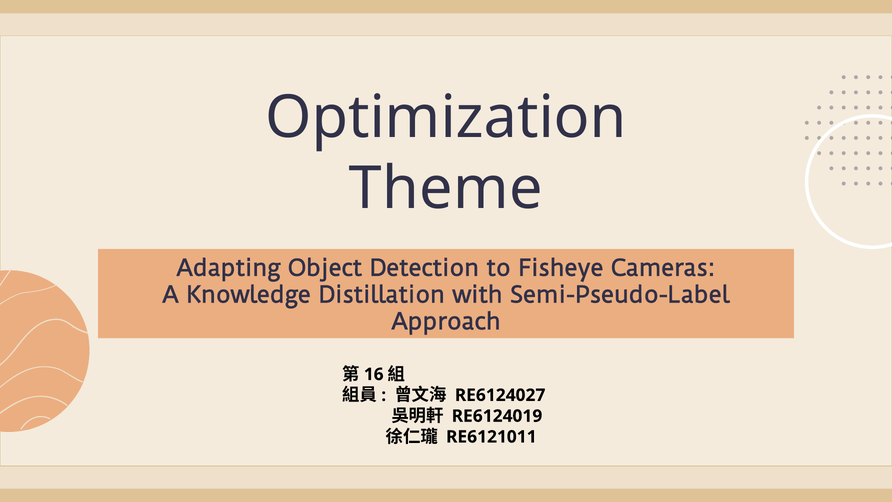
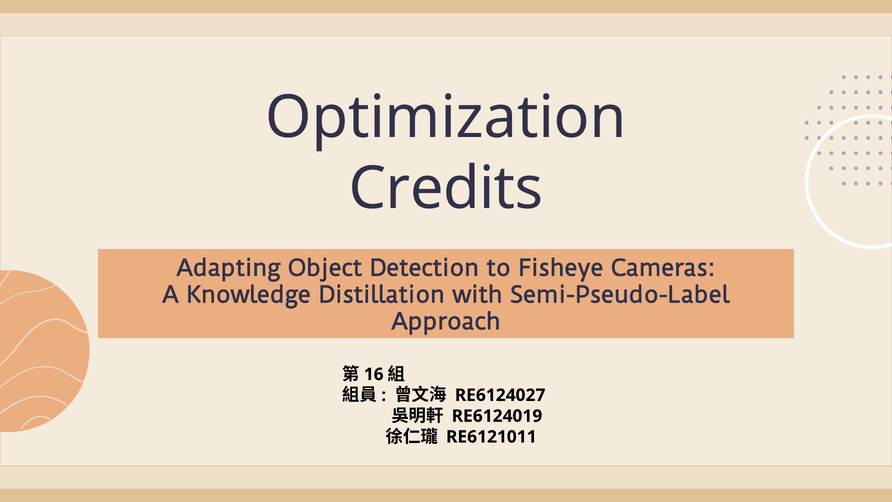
Theme: Theme -> Credits (446, 189)
